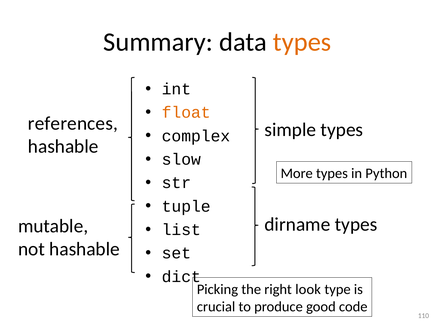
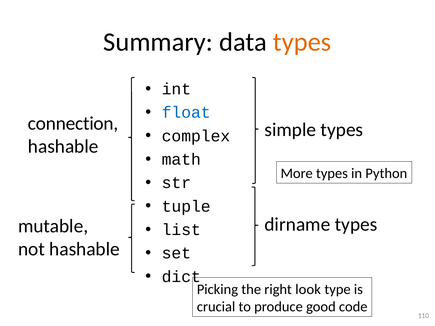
float colour: orange -> blue (186, 113)
references: references -> connection (73, 123)
slow: slow -> math (181, 160)
